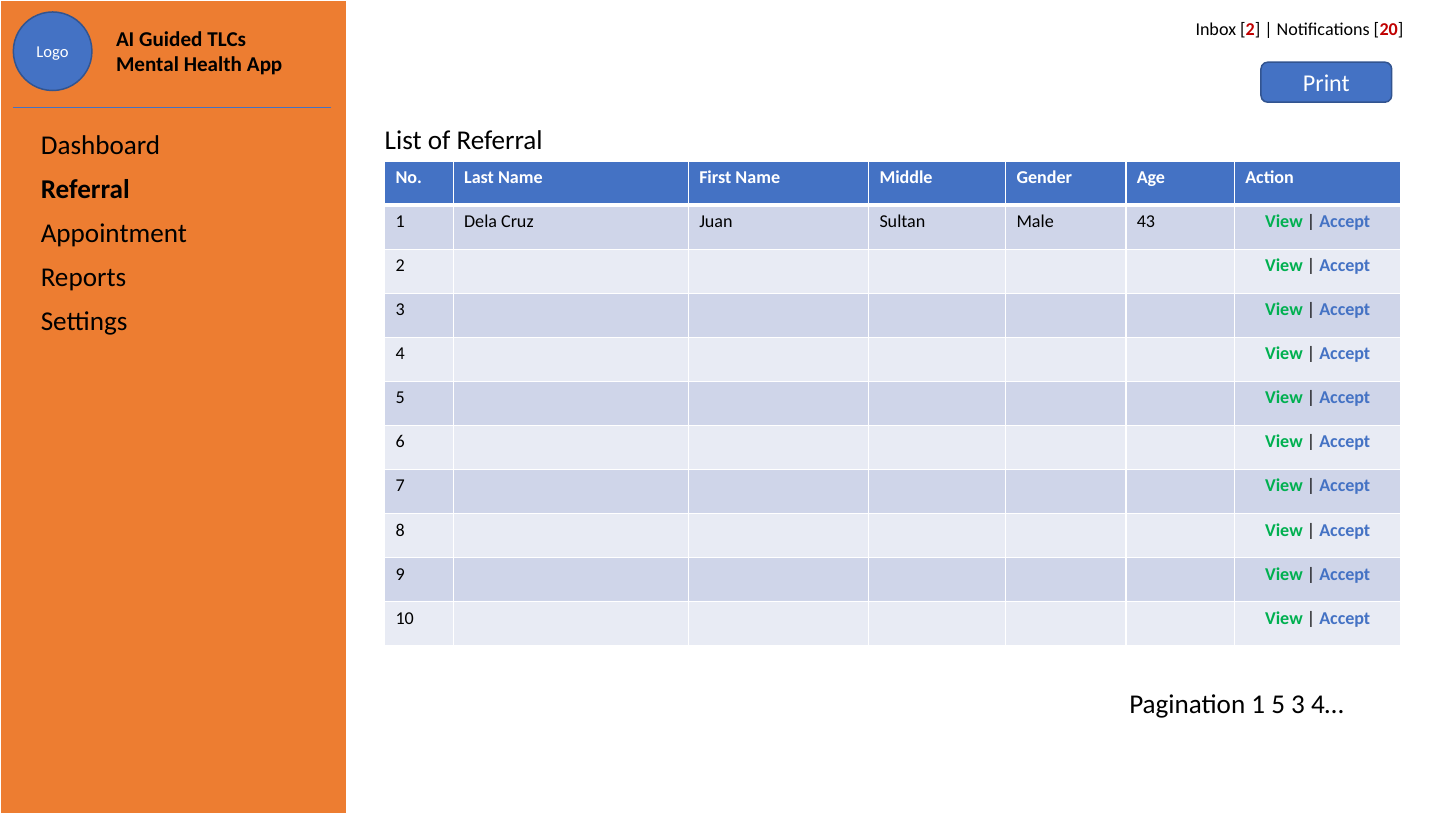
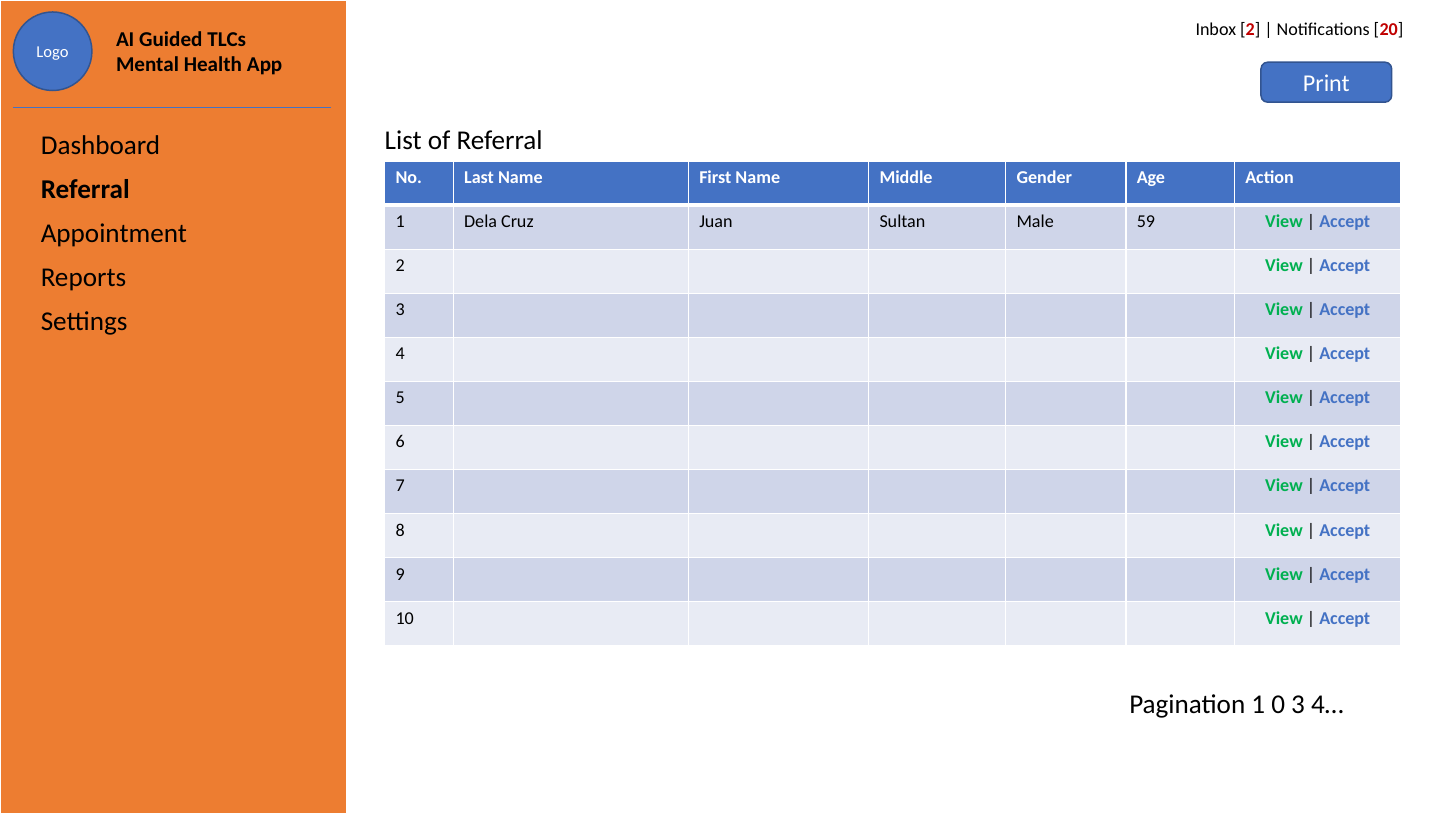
43: 43 -> 59 (1146, 222)
1 5: 5 -> 0 (1278, 705)
